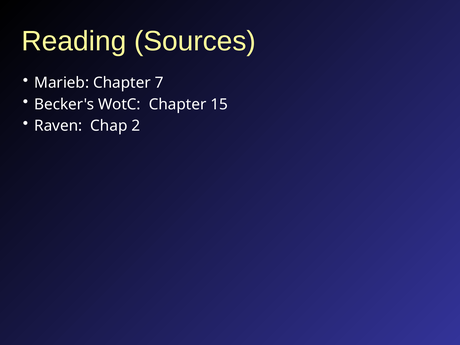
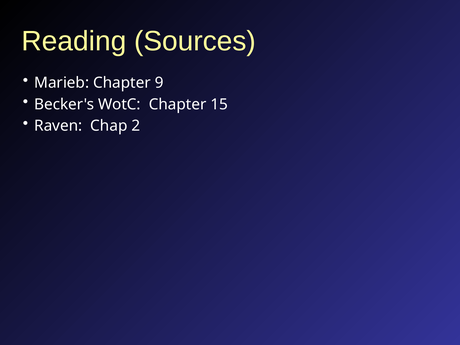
7: 7 -> 9 (159, 83)
